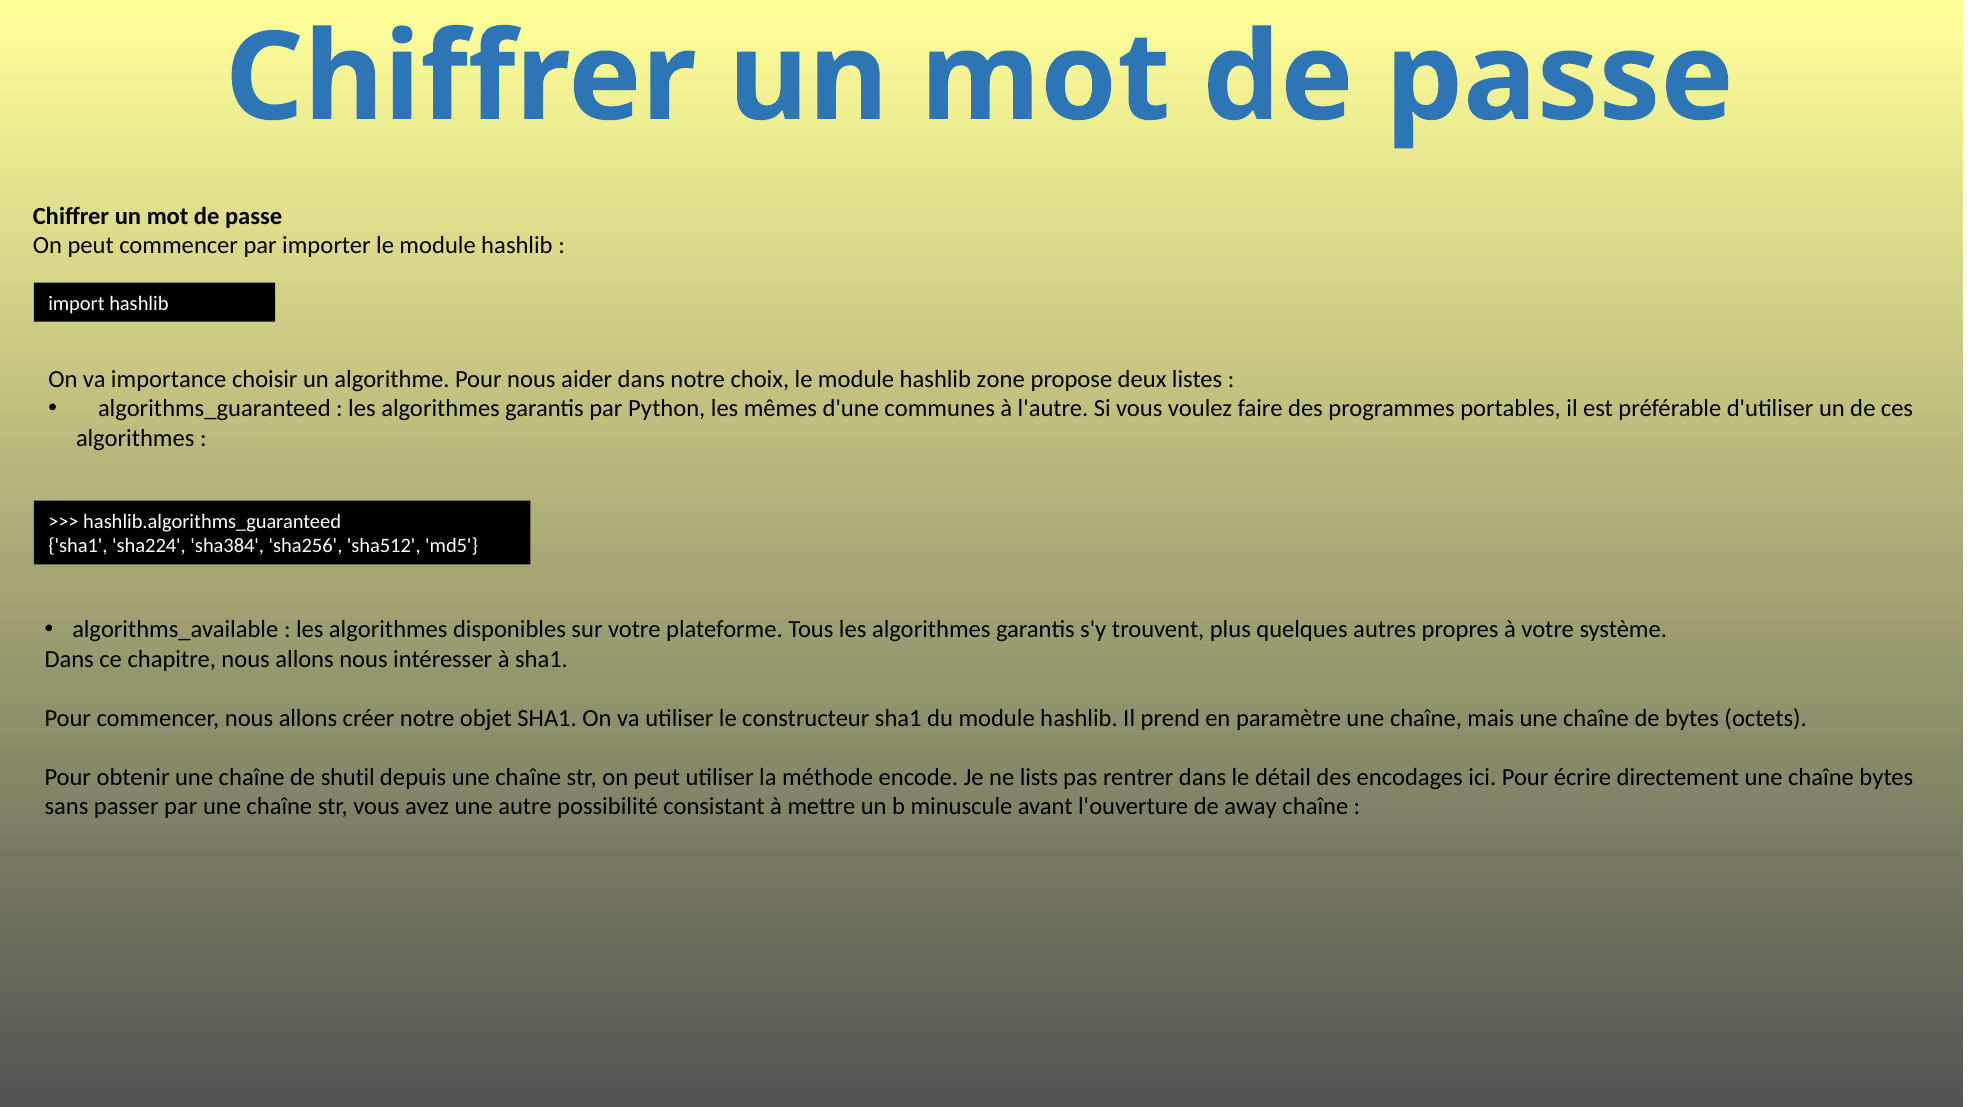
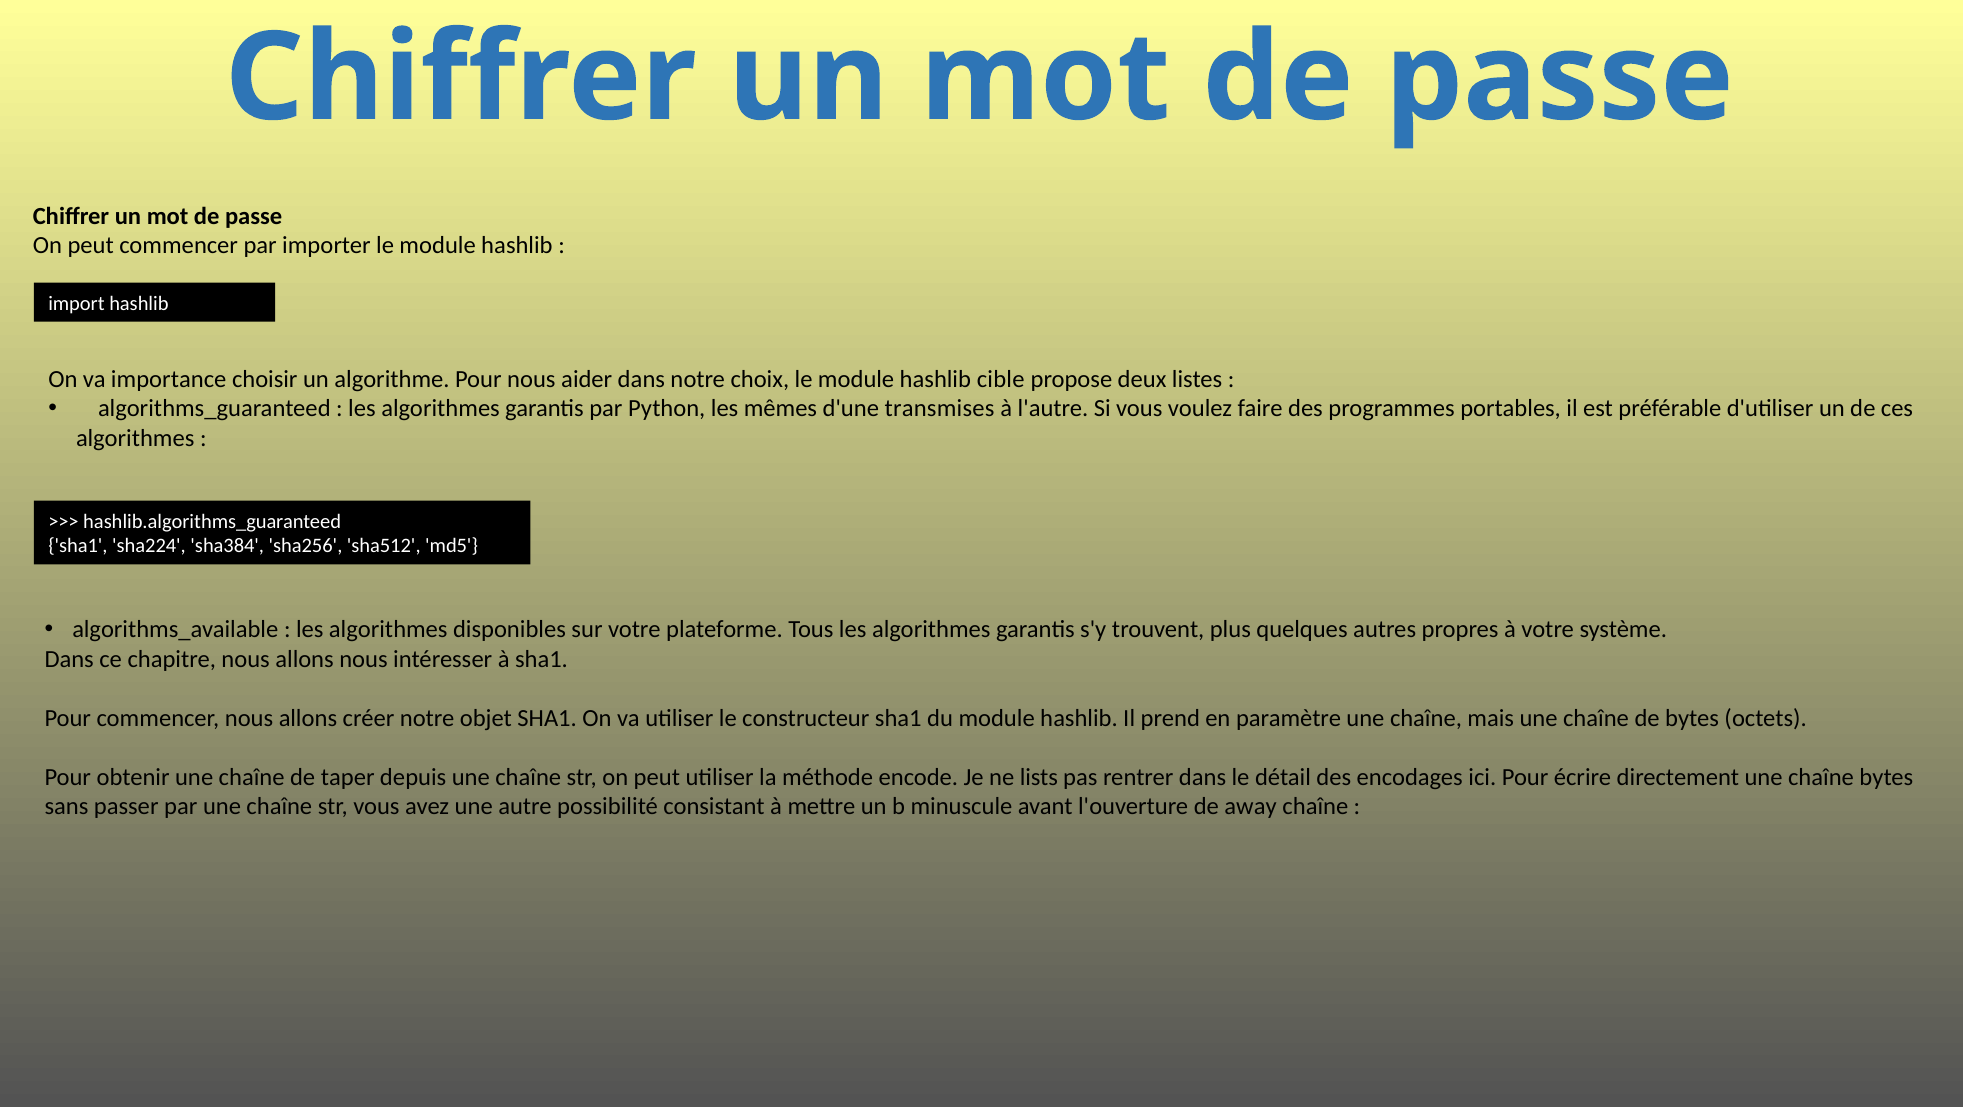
zone: zone -> cible (1001, 379)
communes: communes -> transmises (940, 409)
shutil: shutil -> taper (348, 777)
